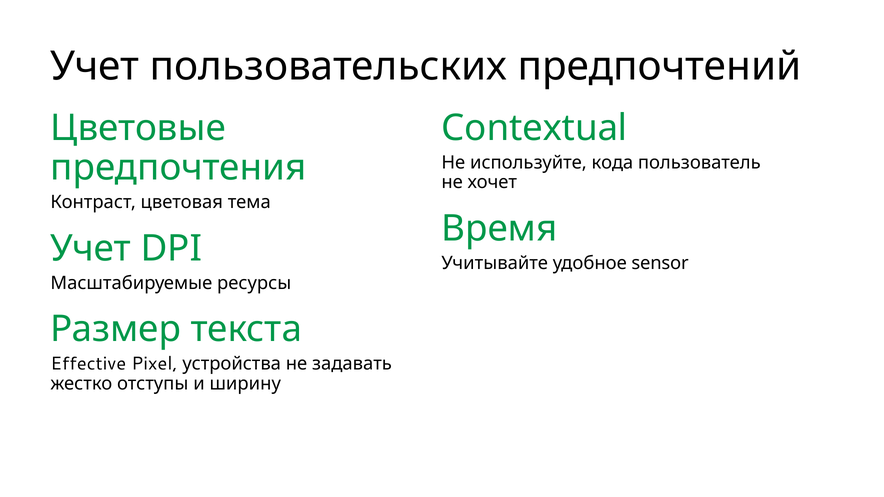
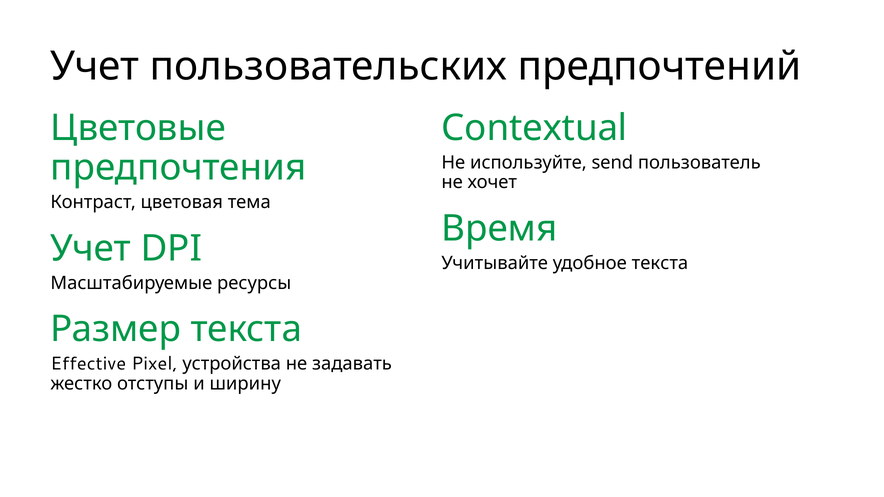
кода: кода -> send (612, 163)
удобное sensor: sensor -> текста (660, 263)
